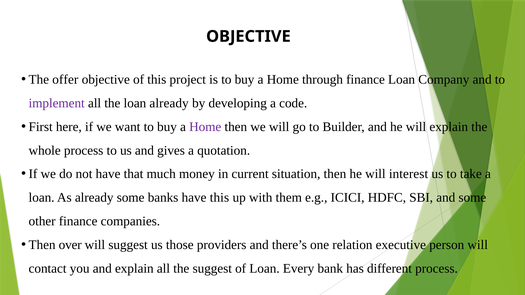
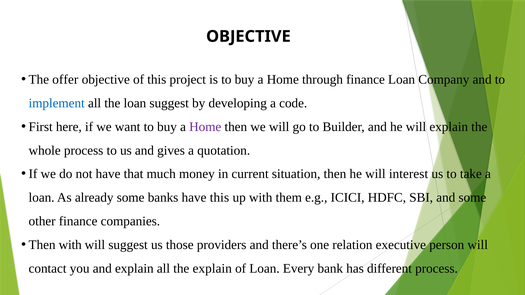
implement colour: purple -> blue (57, 103)
loan already: already -> suggest (169, 103)
Then over: over -> with (70, 245)
the suggest: suggest -> explain (212, 269)
